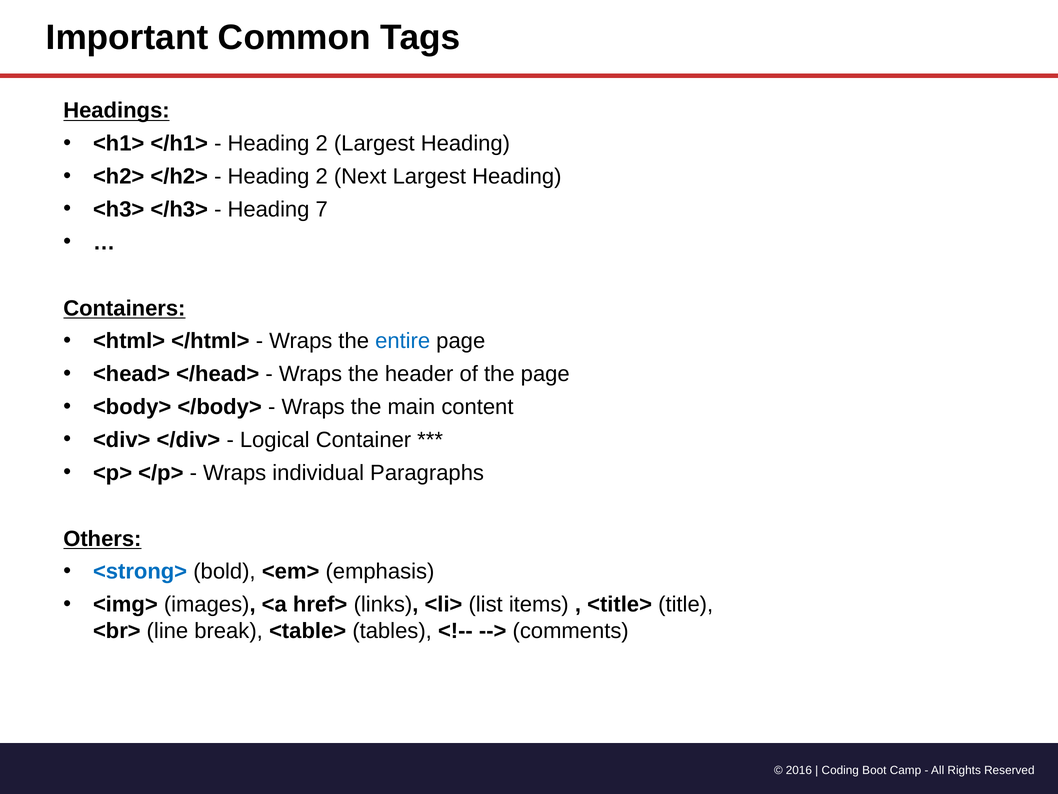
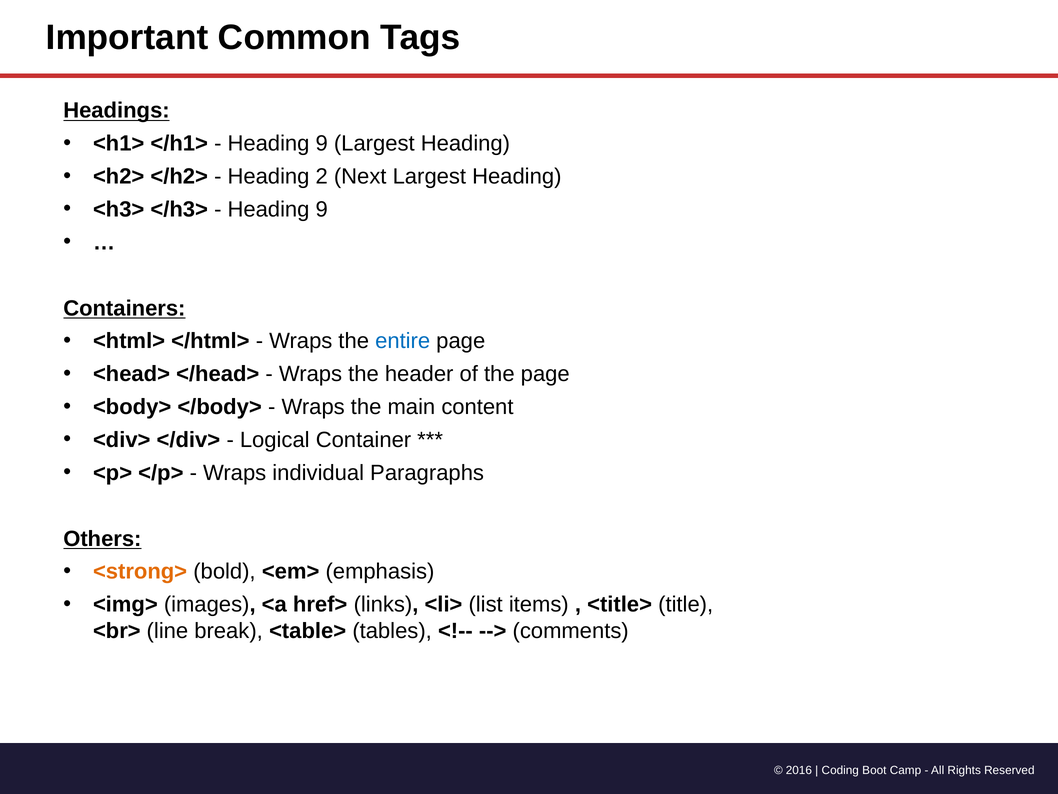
2: 2 -> 9 (322, 144)
7: 7 -> 9 (322, 209)
<strong> colour: blue -> orange (140, 571)
